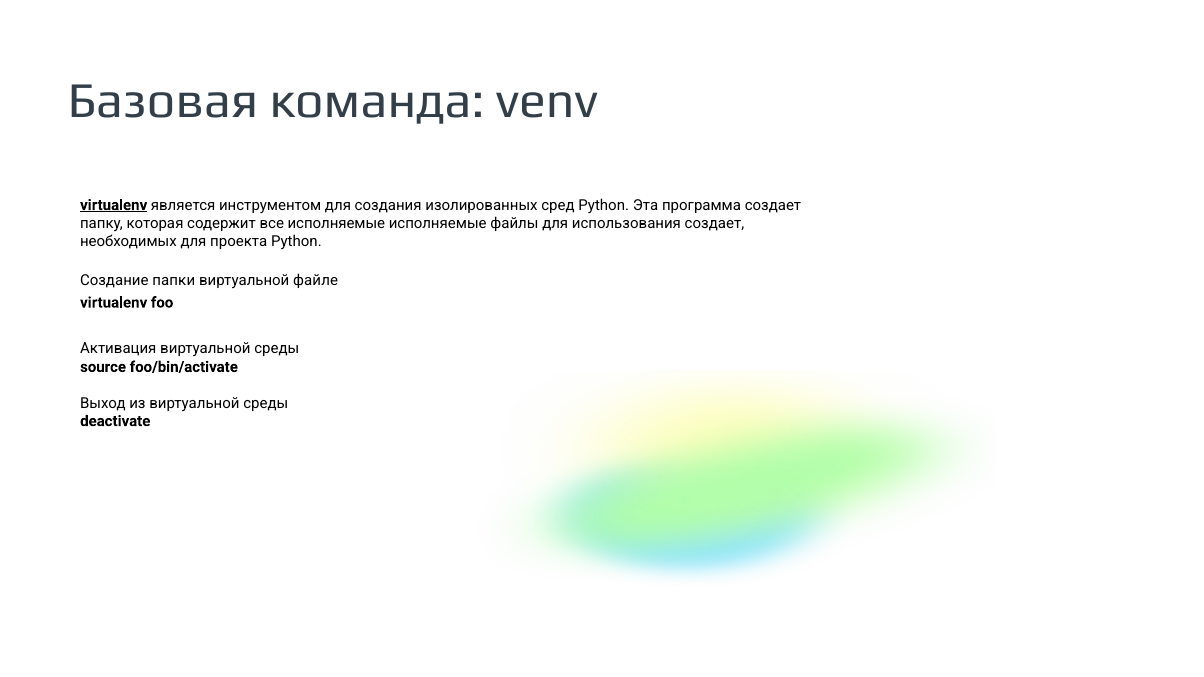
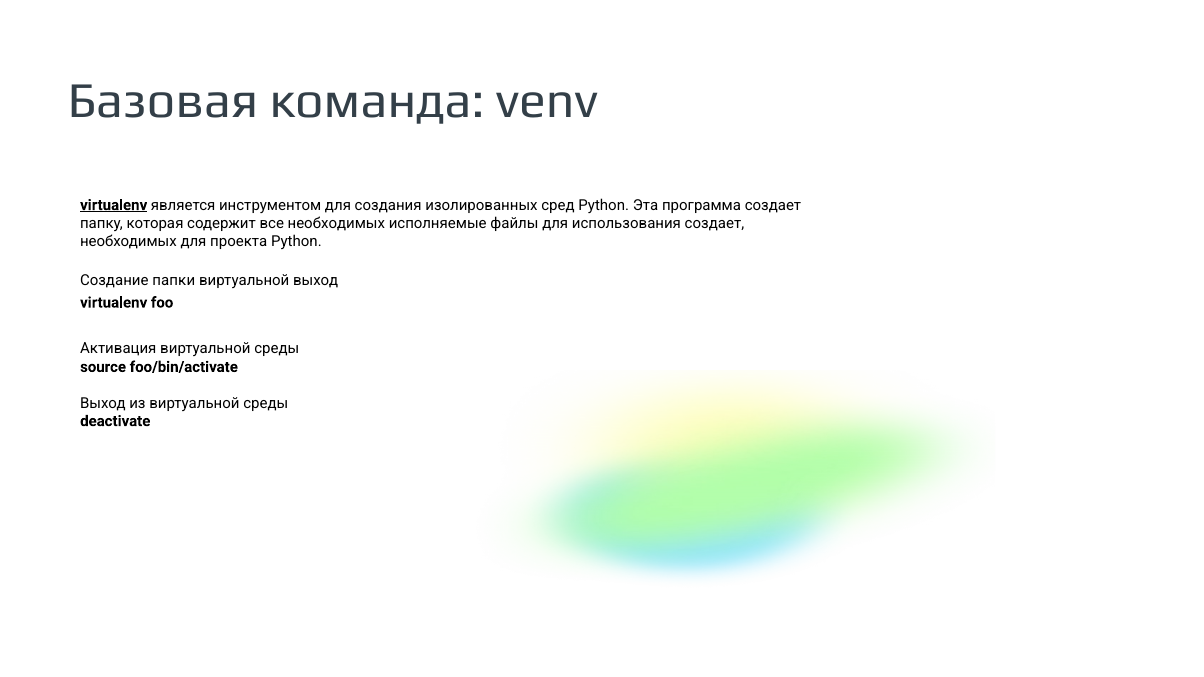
все исполняемые: исполняемые -> необходимых (336, 223)
виртуальной файле: файле -> выход (316, 281)
